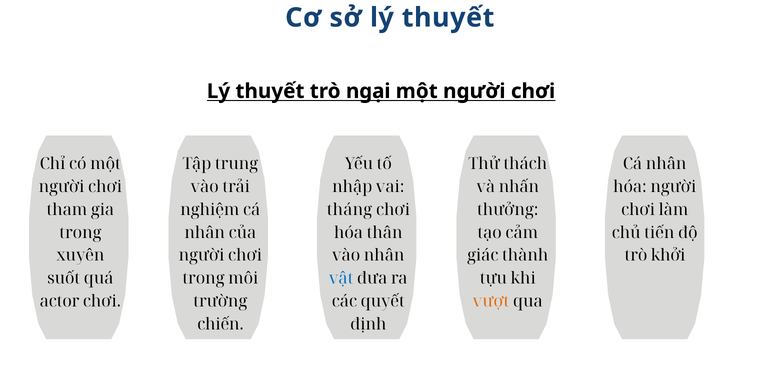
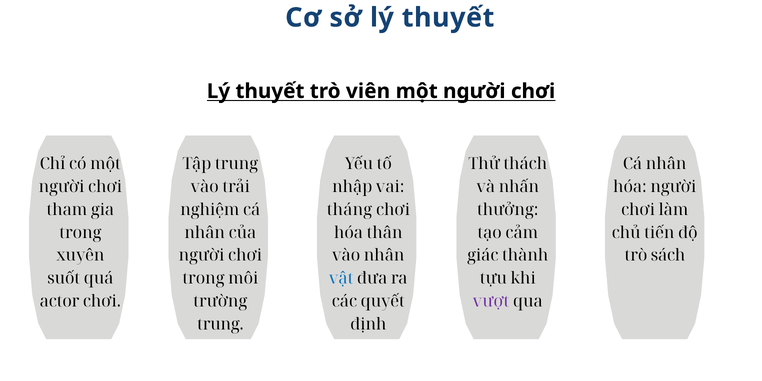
ngại: ngại -> viên (368, 91)
khởi: khởi -> sách (668, 256)
vượt colour: orange -> purple (491, 302)
chiến: chiến -> trung (220, 324)
